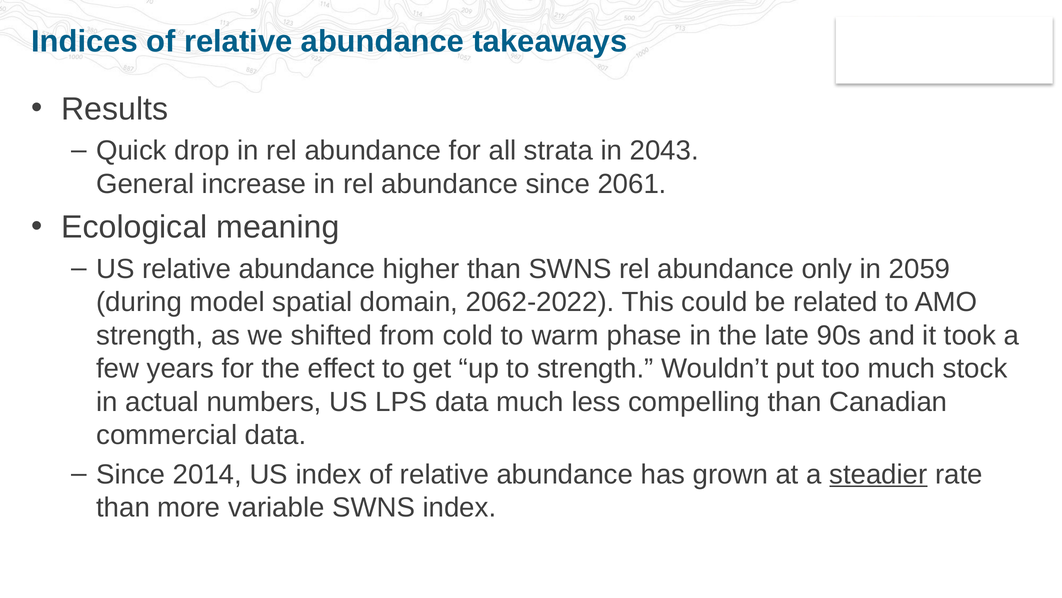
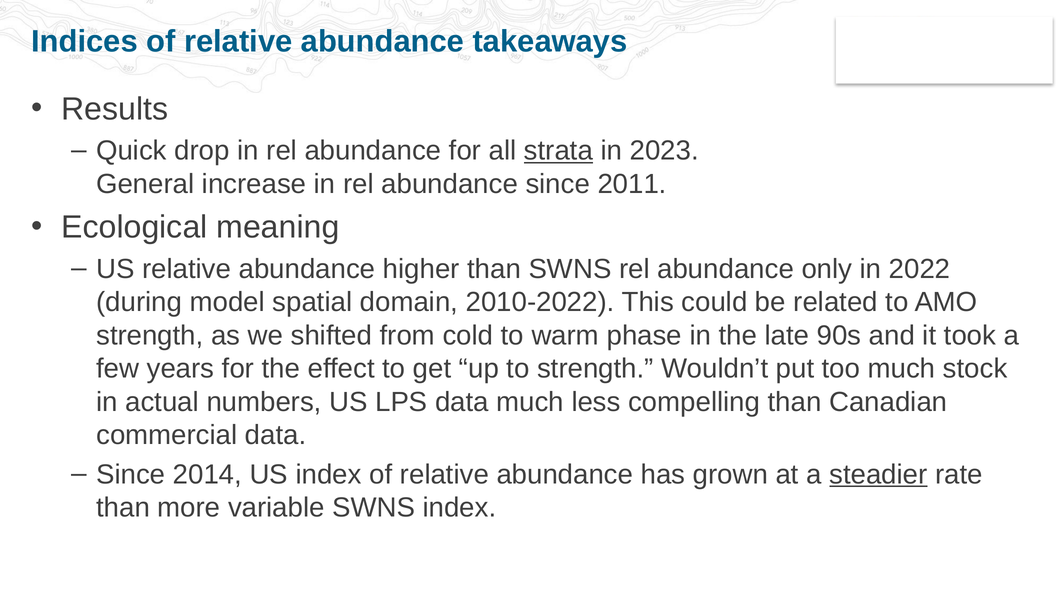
strata underline: none -> present (558, 151)
2043: 2043 -> 2023 (664, 151)
2061: 2061 -> 2011 (632, 184)
2059: 2059 -> 2022 (920, 269)
2062-2022: 2062-2022 -> 2010-2022 (540, 302)
